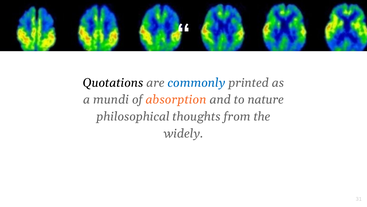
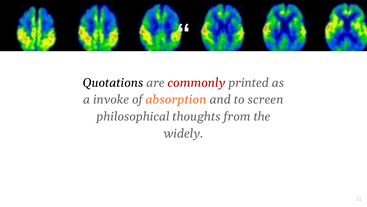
commonly colour: blue -> red (197, 82)
mundi: mundi -> invoke (111, 99)
nature: nature -> screen (266, 99)
